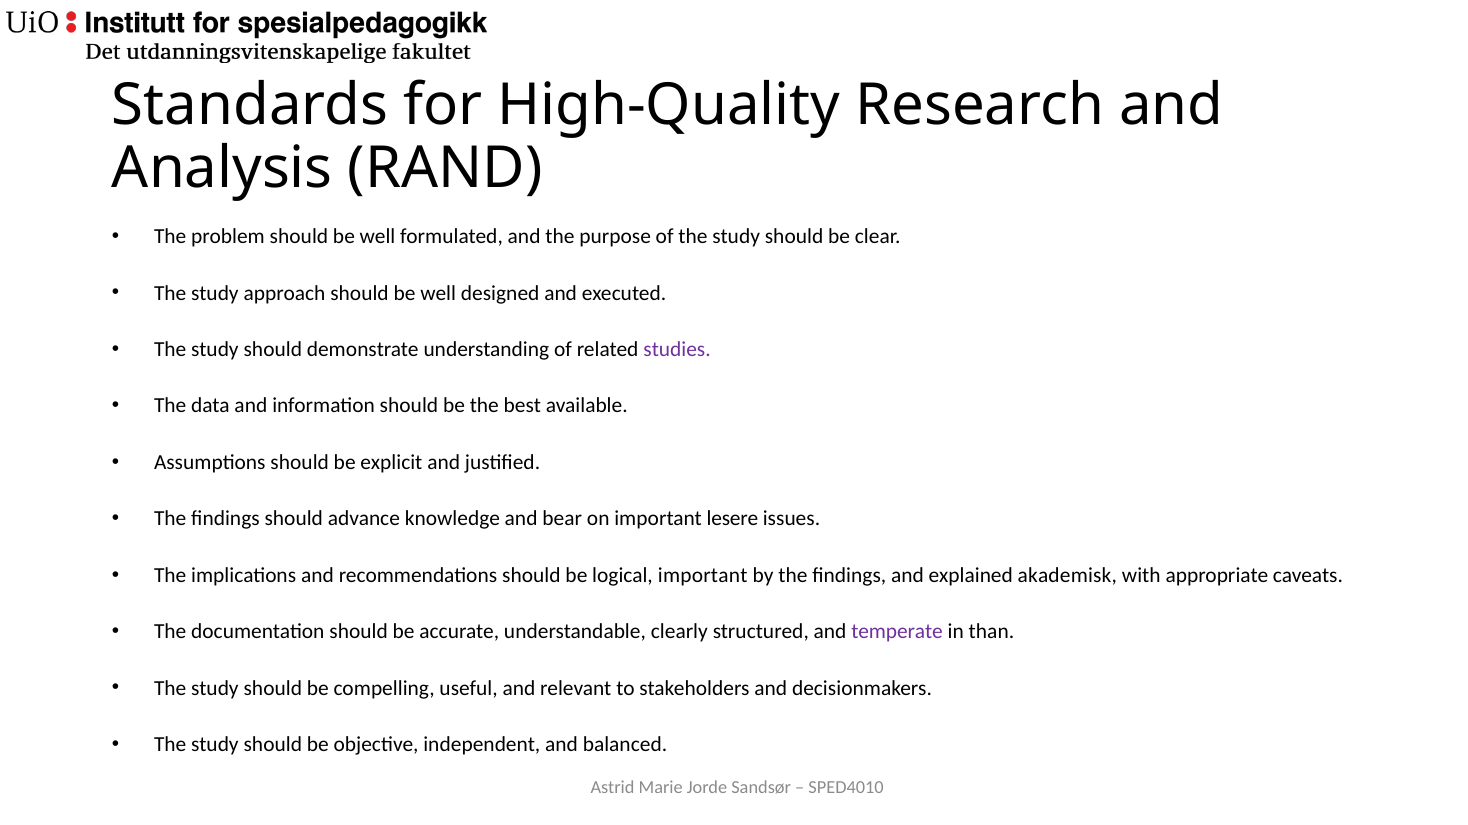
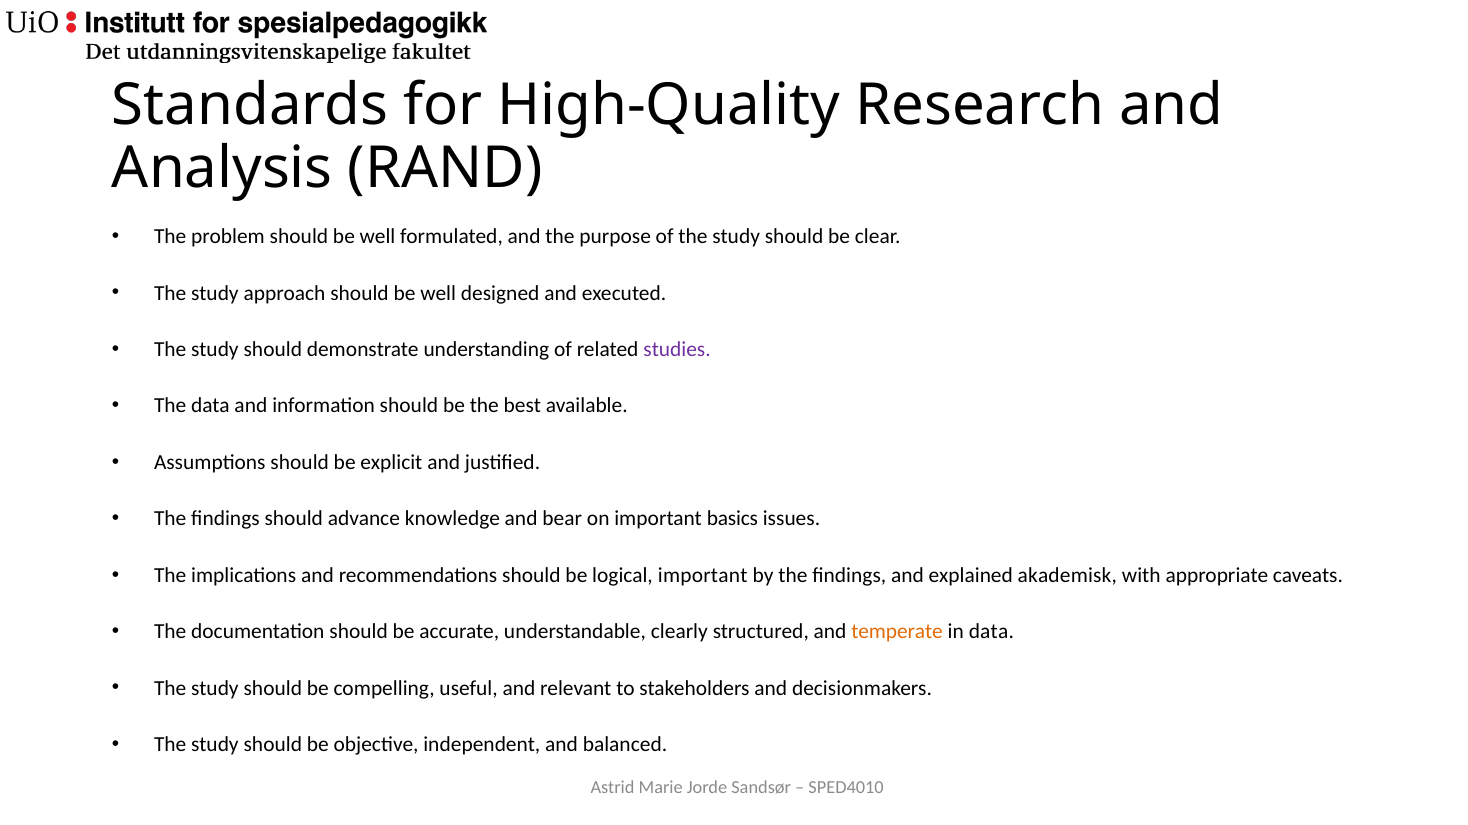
lesere: lesere -> basics (732, 519)
temperate colour: purple -> orange (897, 632)
in than: than -> data (991, 632)
